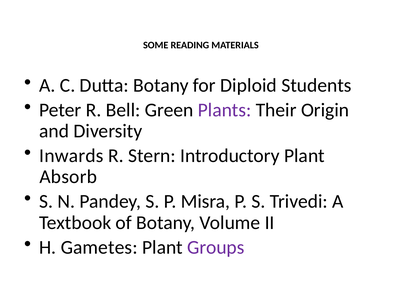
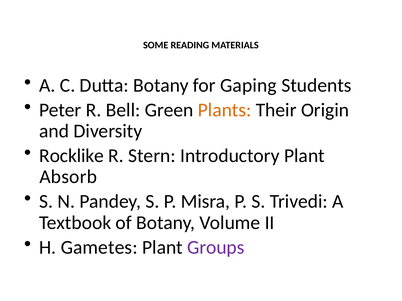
Diploid: Diploid -> Gaping (248, 85)
Plants colour: purple -> orange (225, 110)
Inwards: Inwards -> Rocklike (72, 156)
